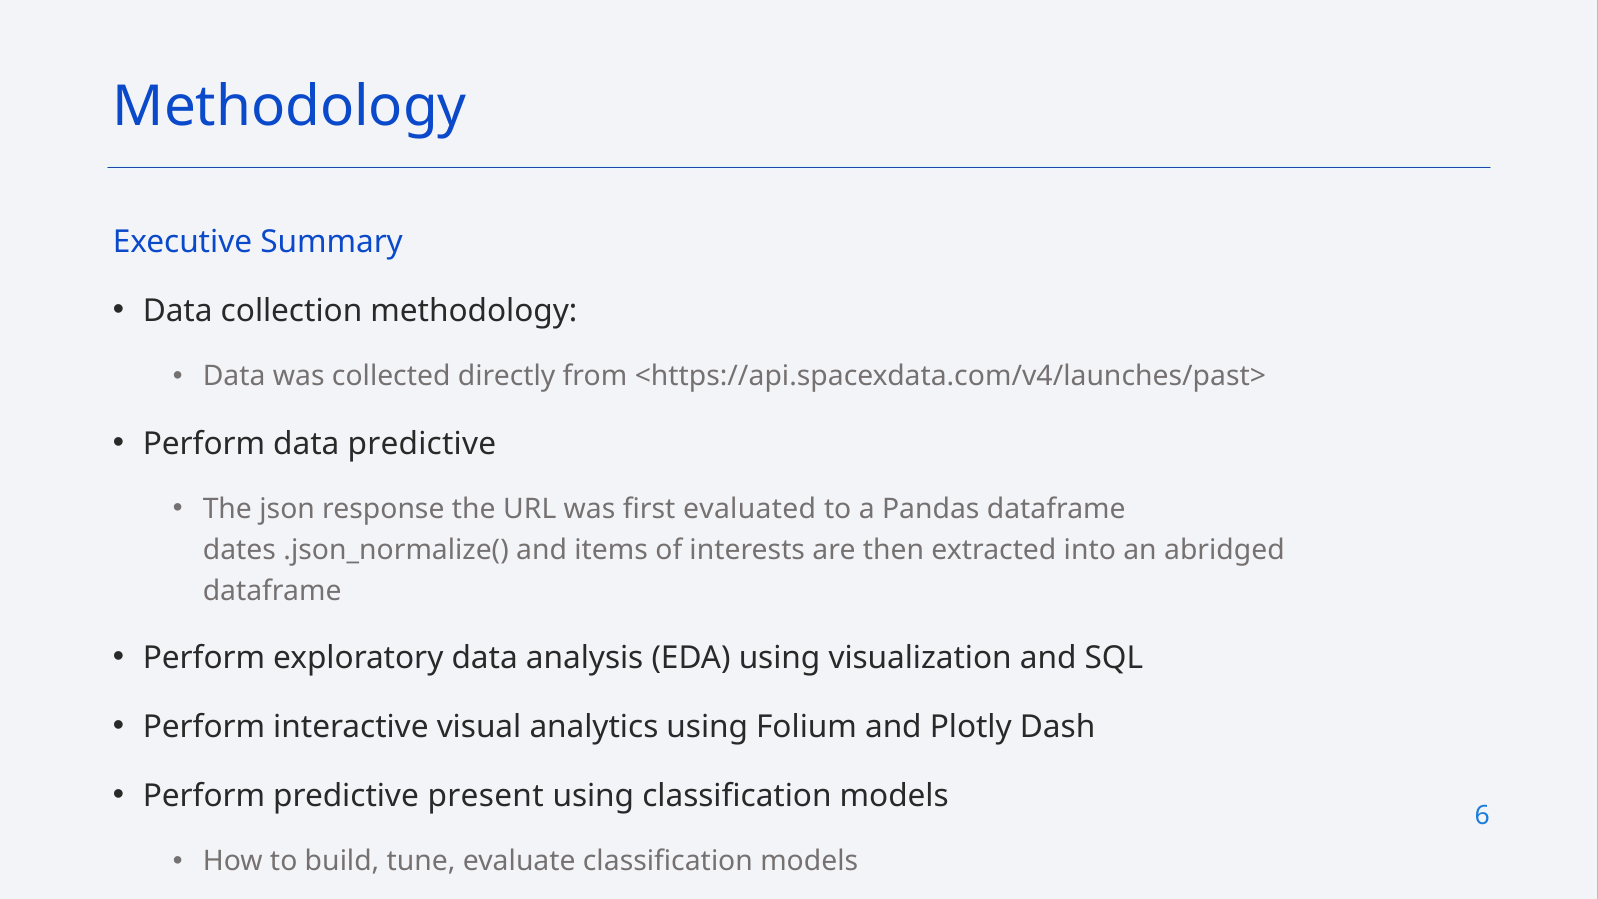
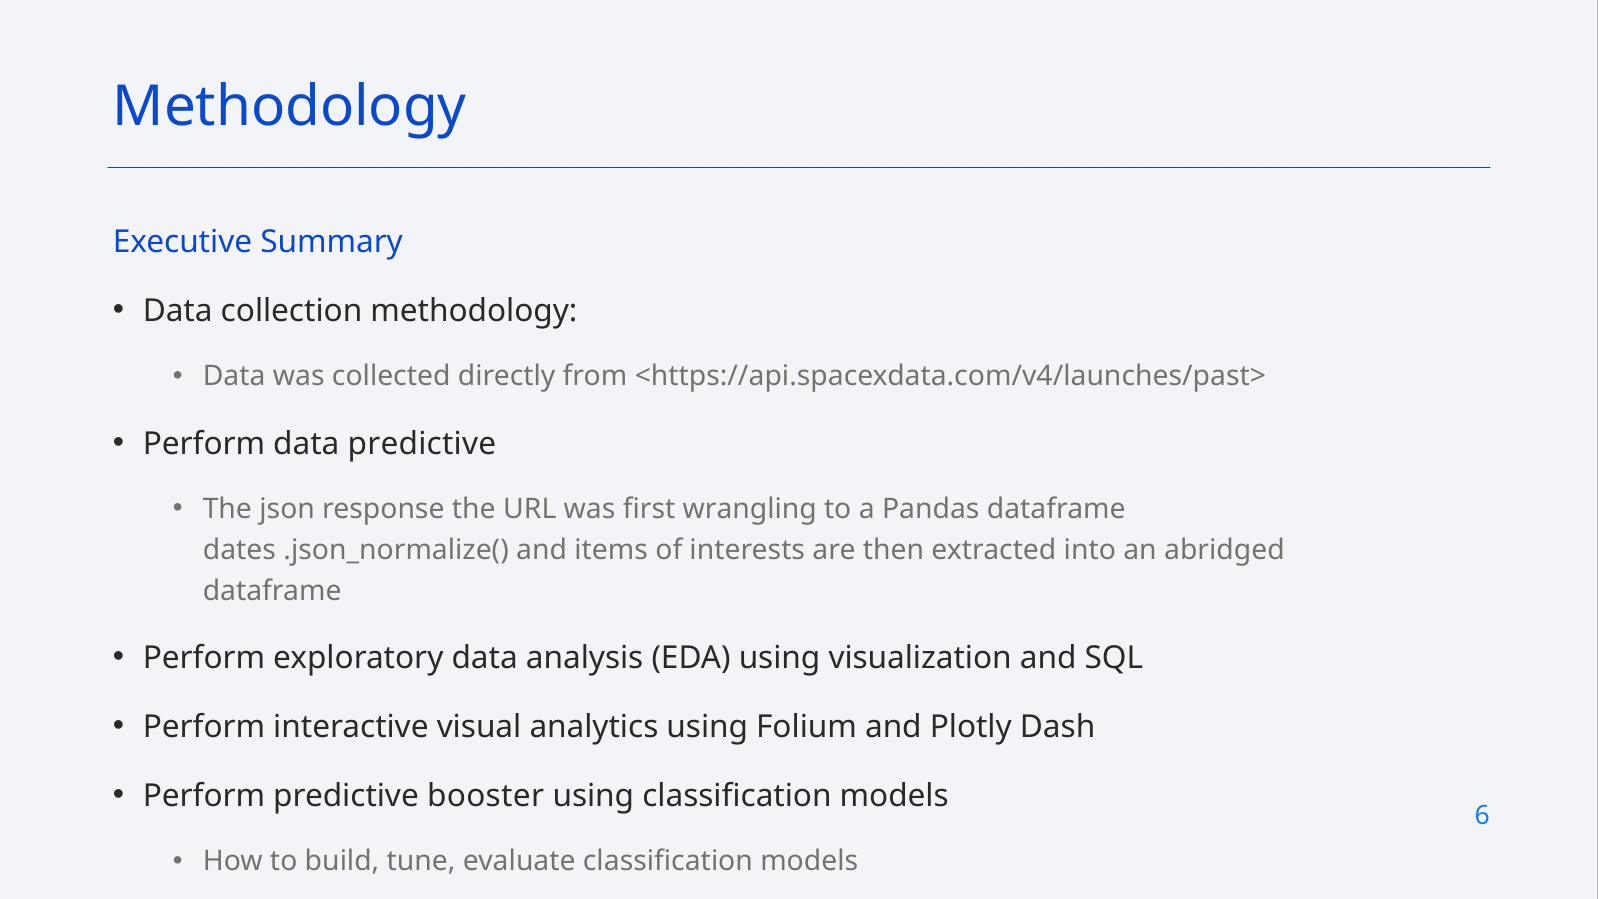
evaluated: evaluated -> wrangling (750, 509)
present: present -> booster (486, 796)
